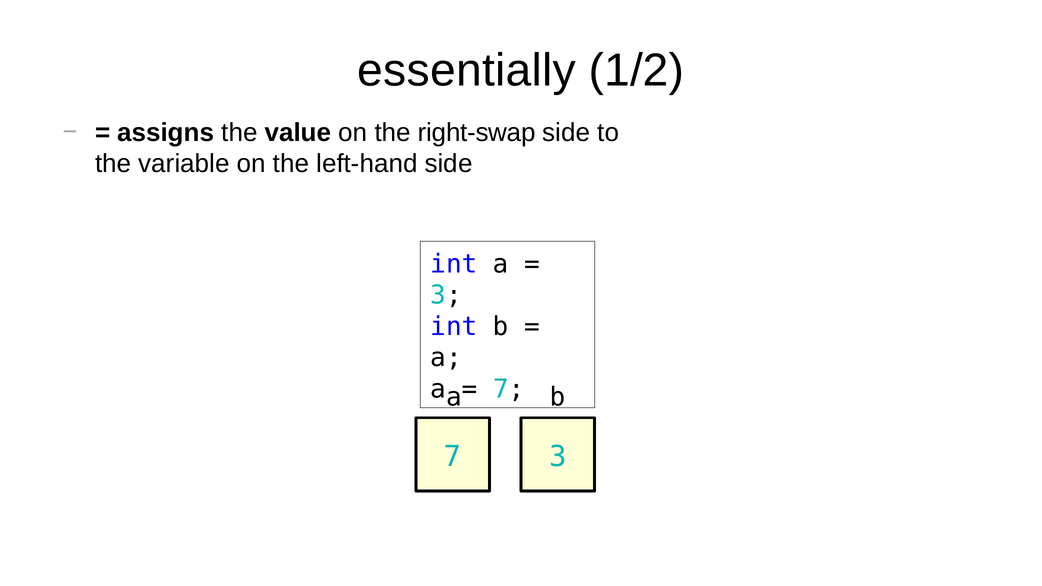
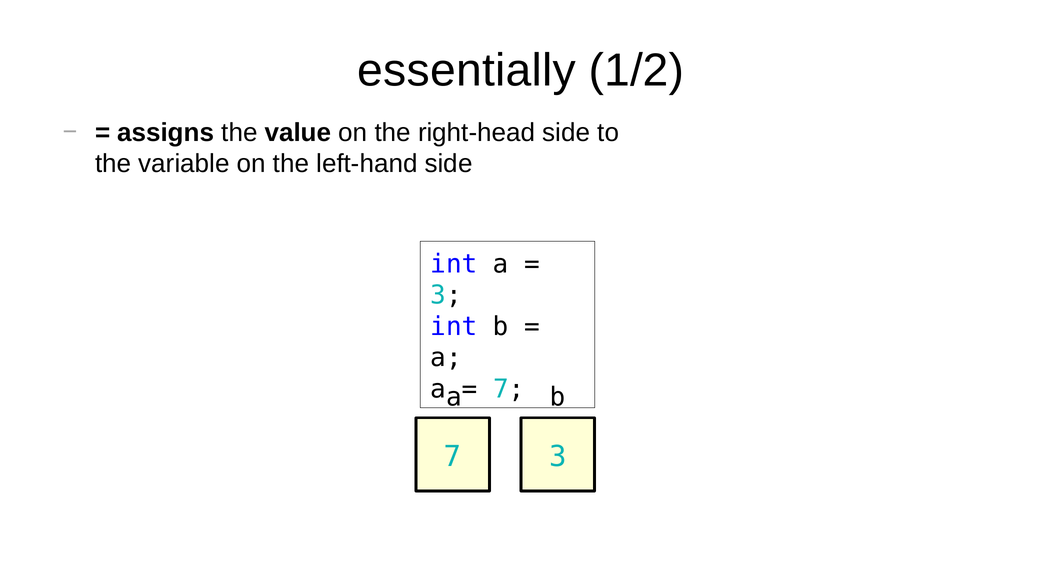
right-swap: right-swap -> right-head (477, 132)
